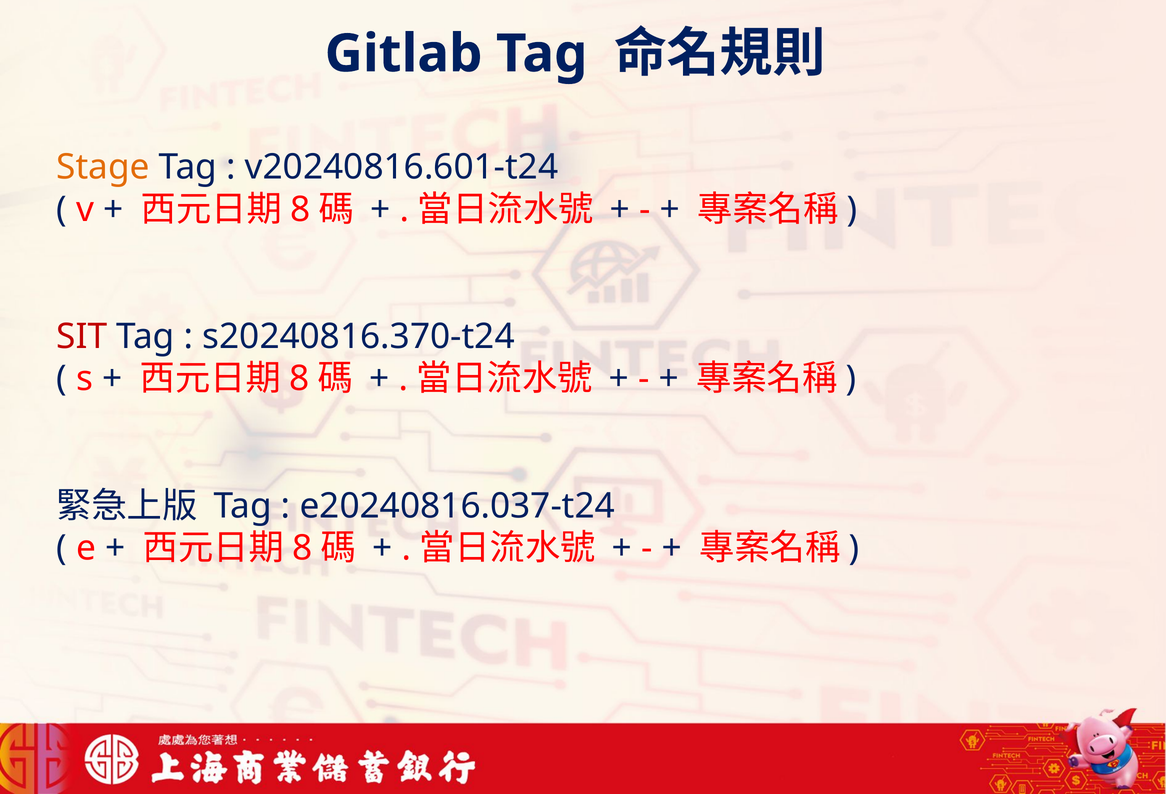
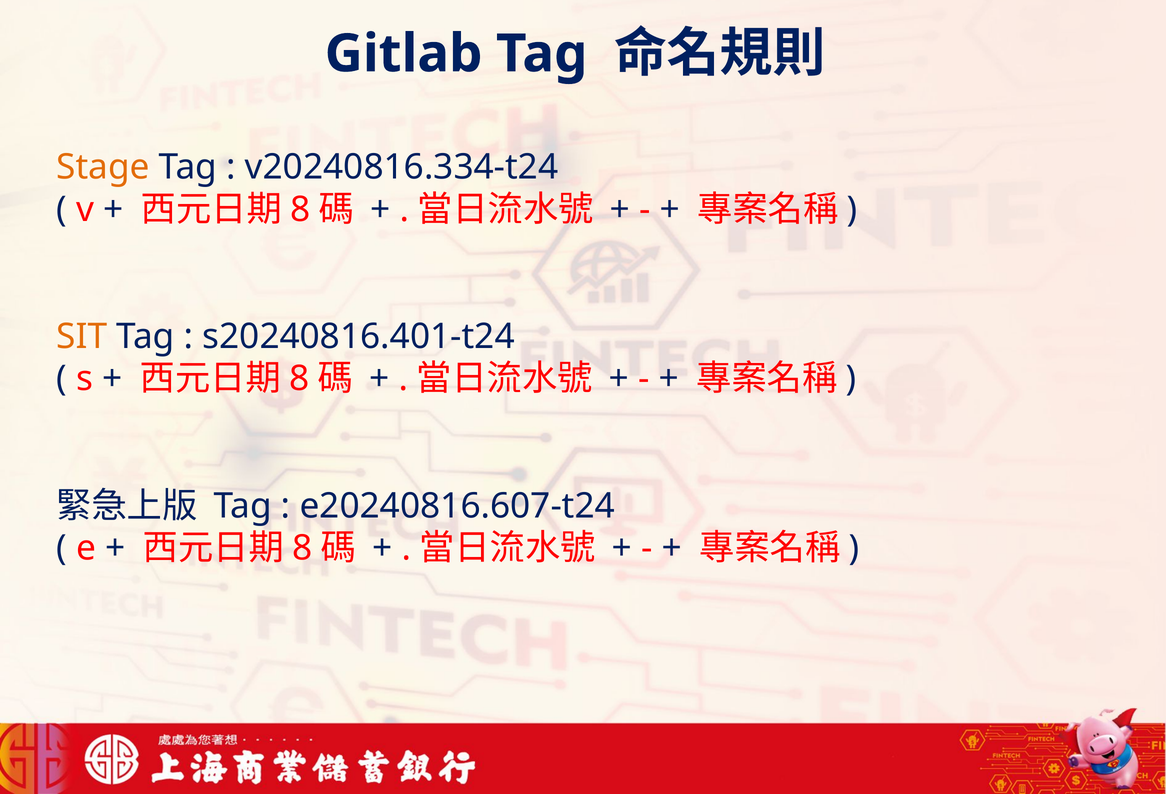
v20240816.601-t24: v20240816.601-t24 -> v20240816.334-t24 (402, 167)
SIT colour: red -> orange (82, 336)
s20240816.370-t24: s20240816.370-t24 -> s20240816.401-t24 (359, 336)
e20240816.037-t24: e20240816.037-t24 -> e20240816.607-t24 (457, 505)
